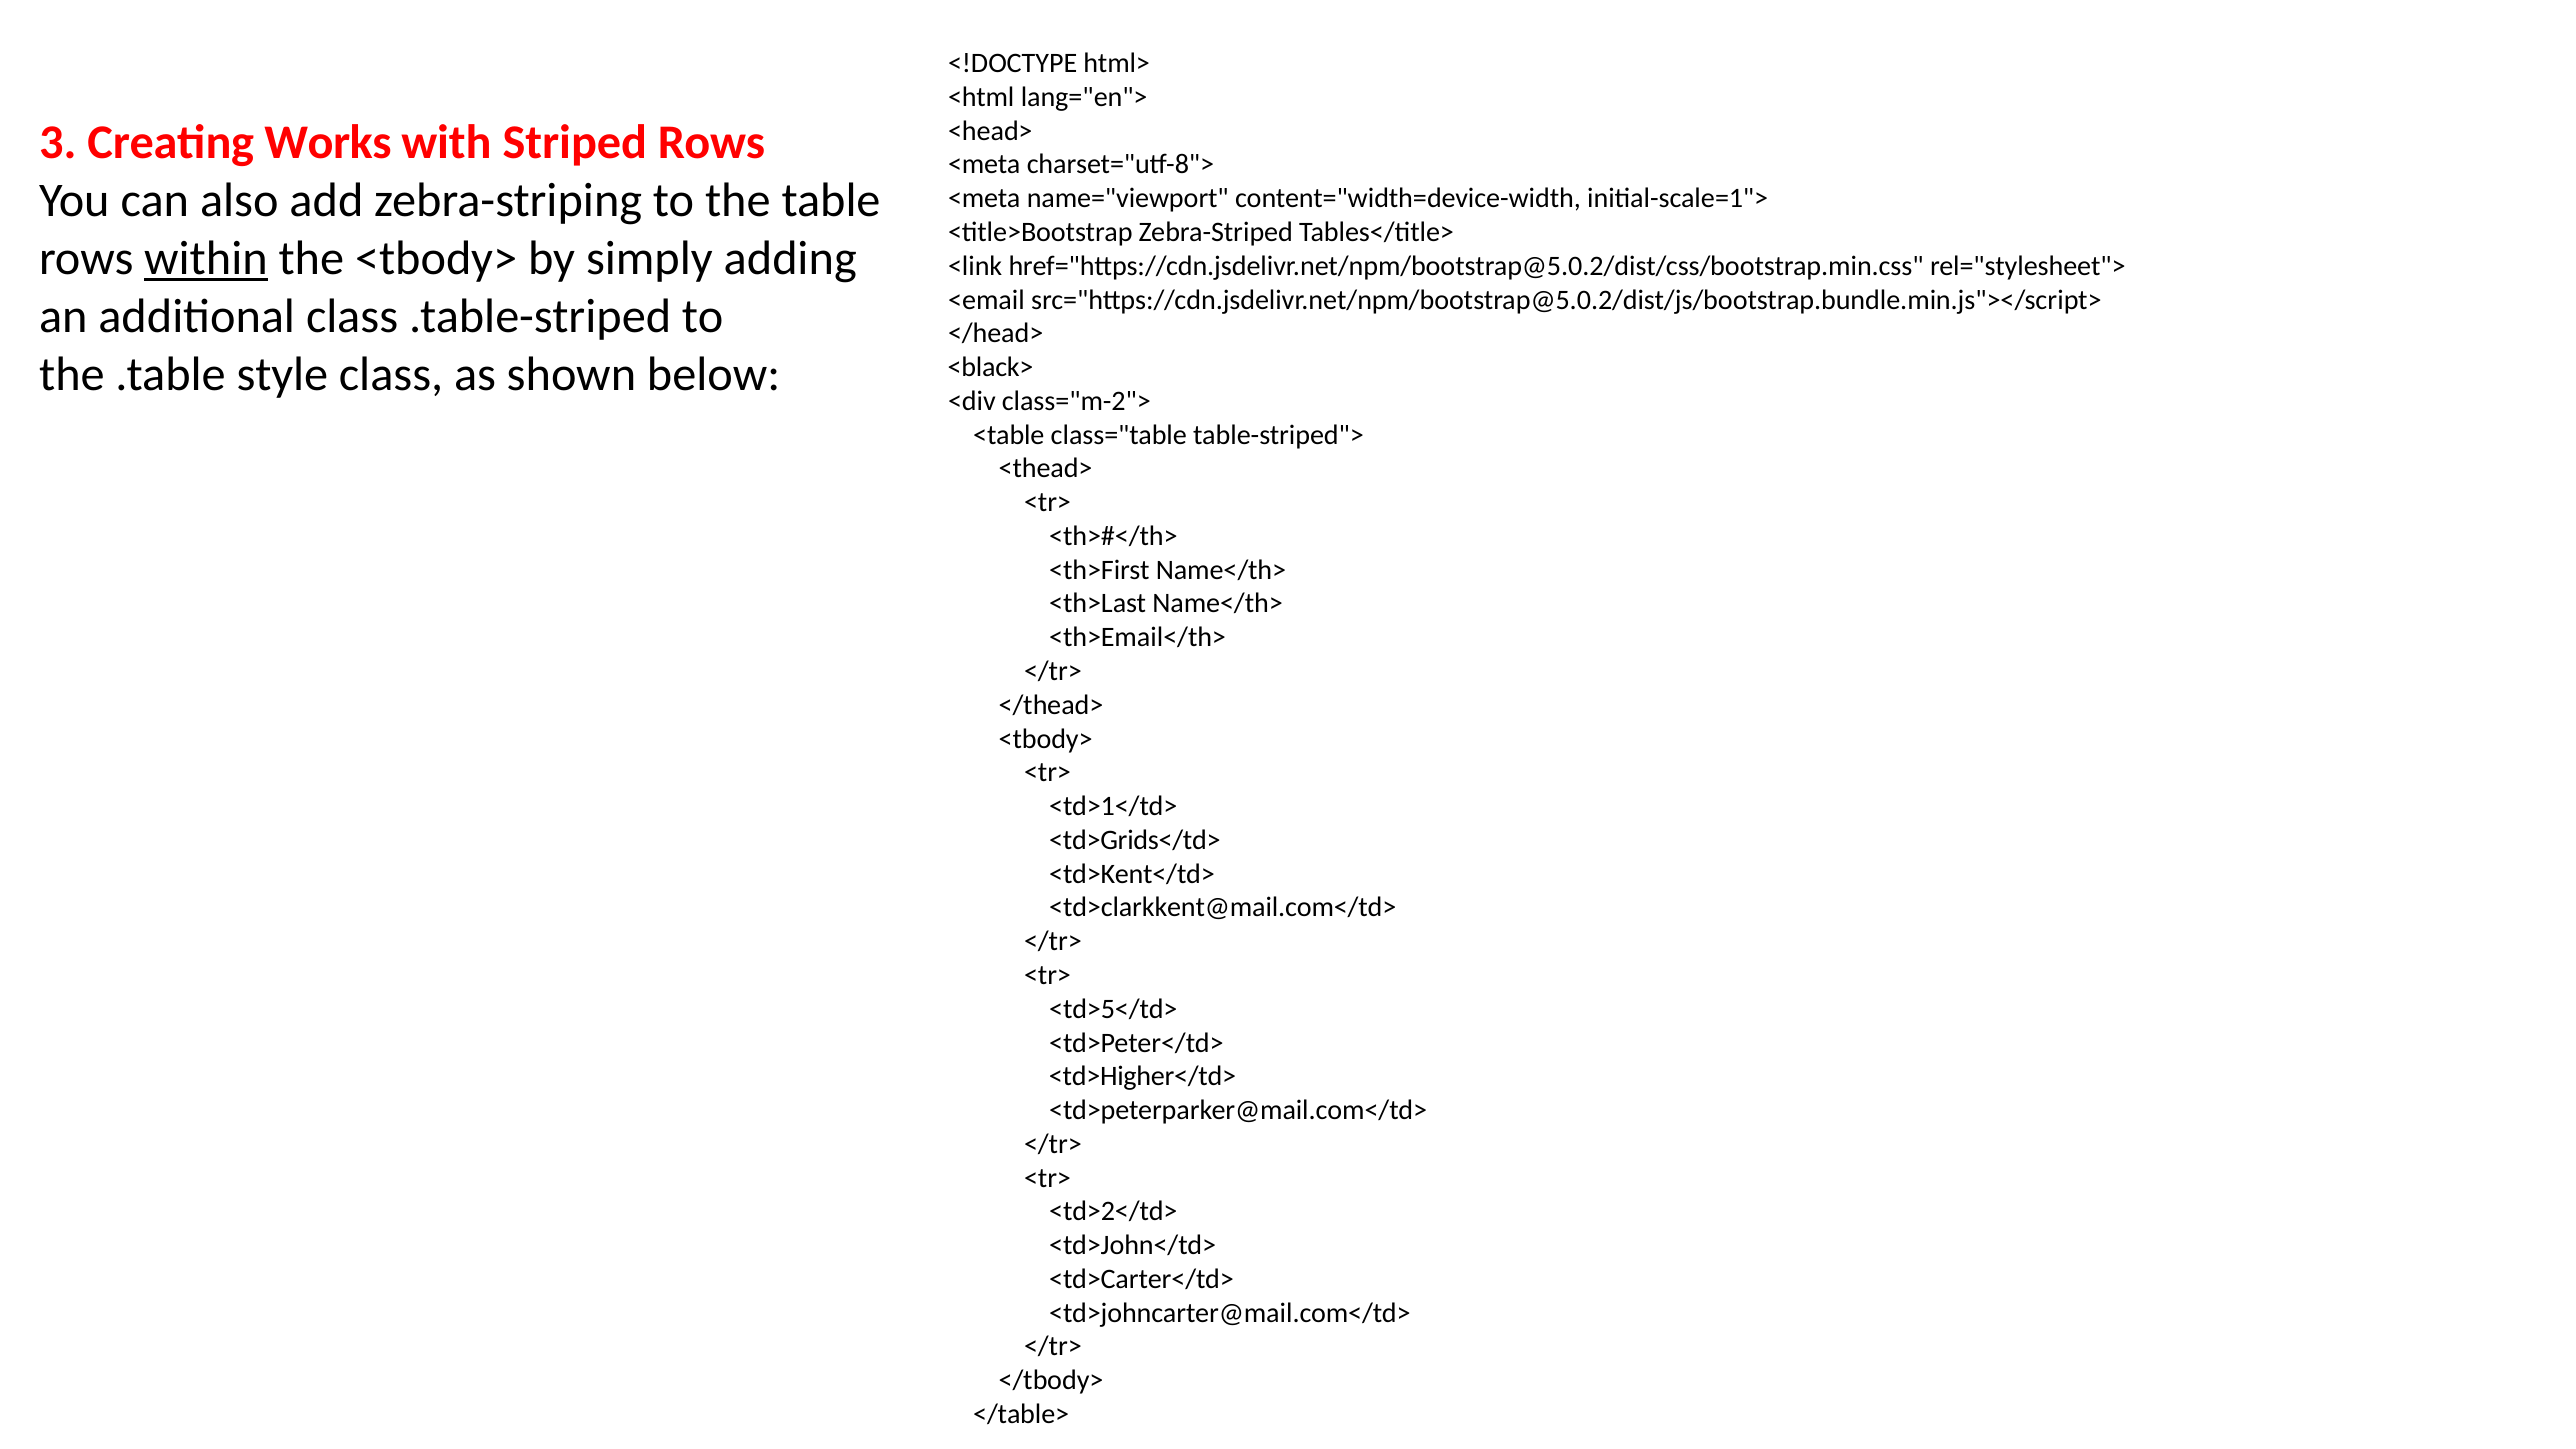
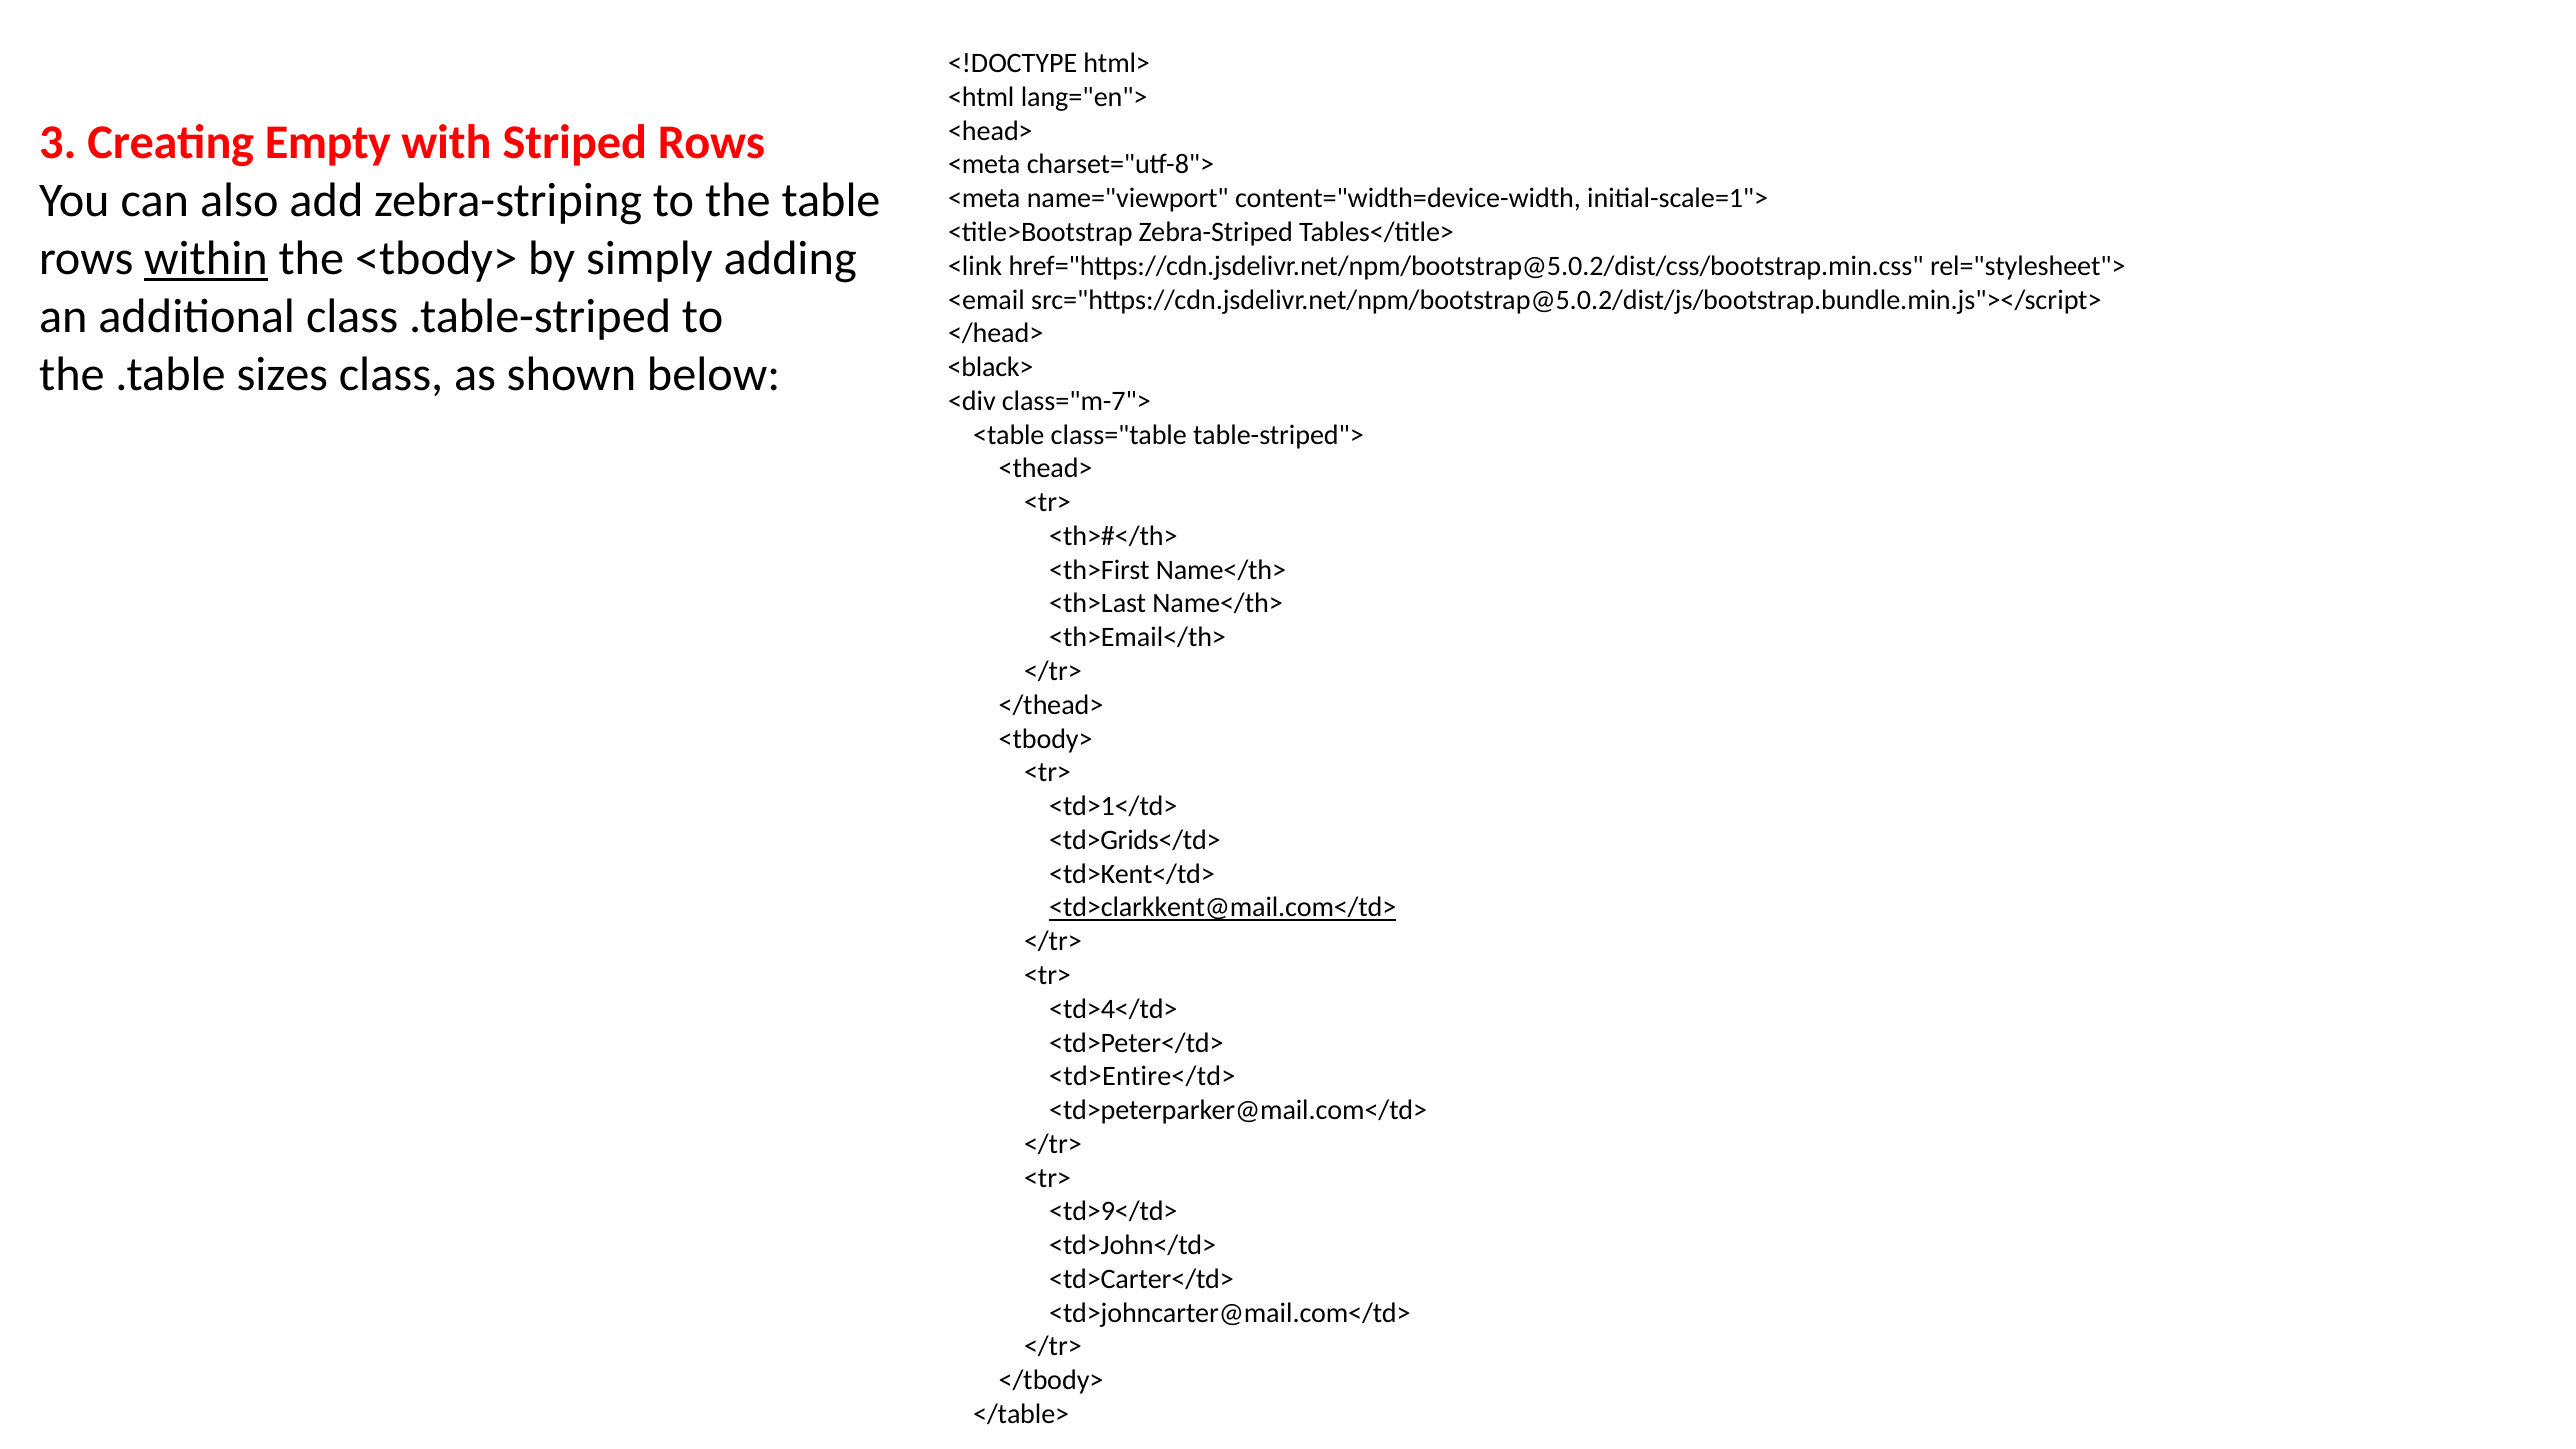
Works: Works -> Empty (328, 143)
style: style -> sizes (282, 375)
class="m-2">: class="m-2"> -> class="m-7"> (1076, 401)
<td>clarkkent@mail.com</td> underline: none -> present (1223, 908)
<td>5</td>: <td>5</td> -> <td>4</td> (1113, 1009)
<td>Higher</td>: <td>Higher</td> -> <td>Entire</td> (1142, 1077)
<td>2</td>: <td>2</td> -> <td>9</td> (1113, 1212)
